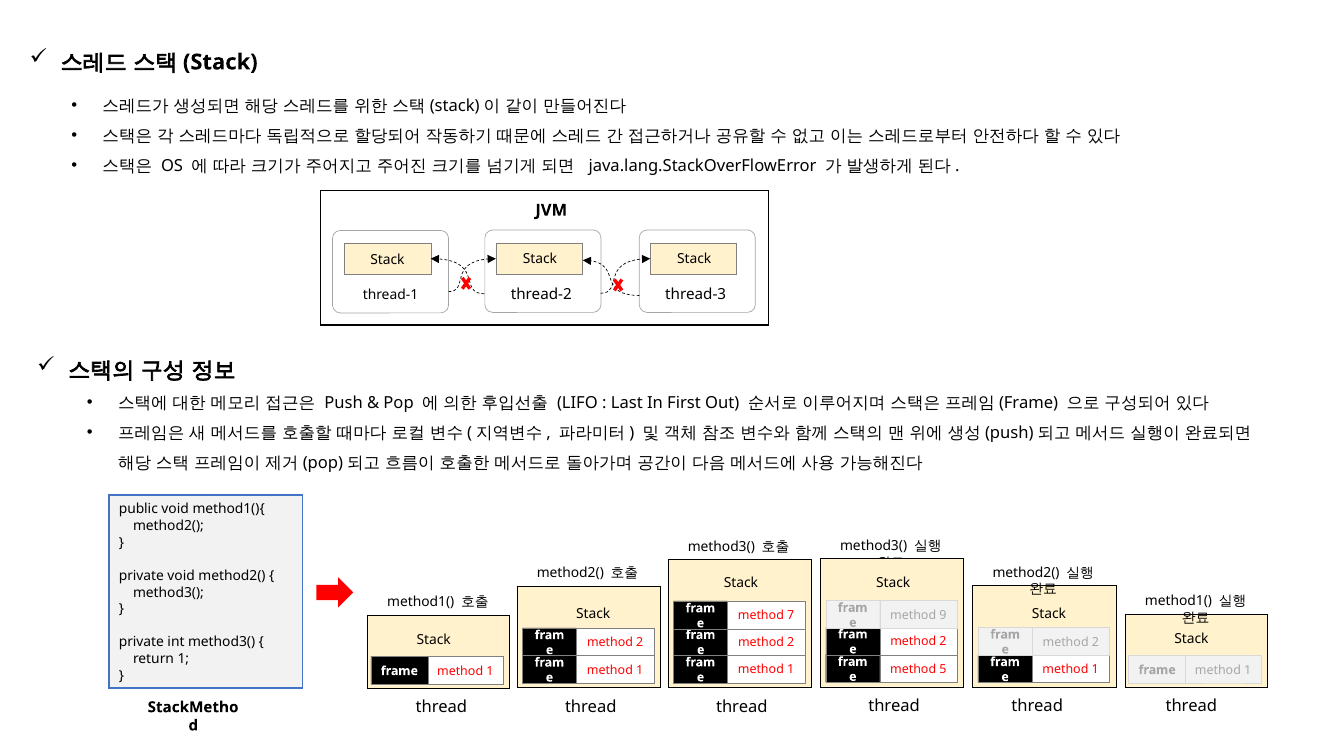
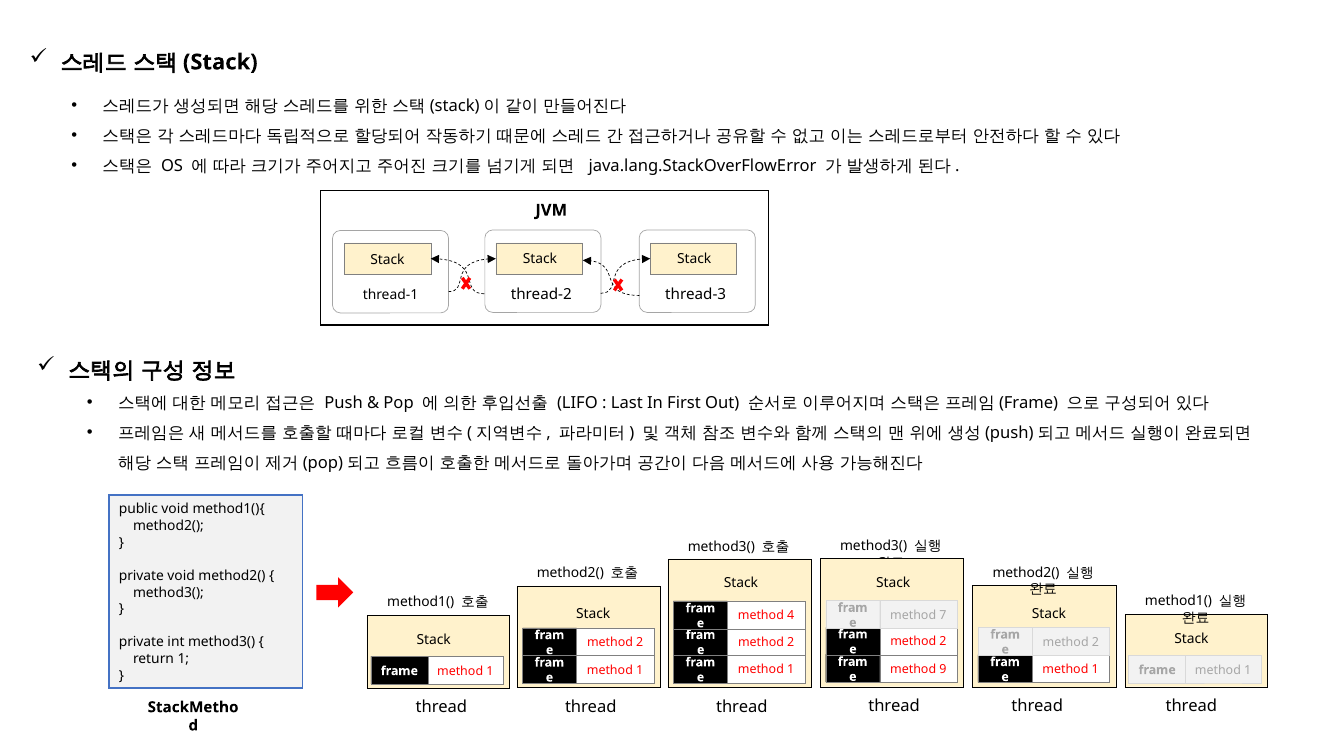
9: 9 -> 7 (943, 615)
7: 7 -> 4 (791, 616)
5: 5 -> 9 (943, 669)
